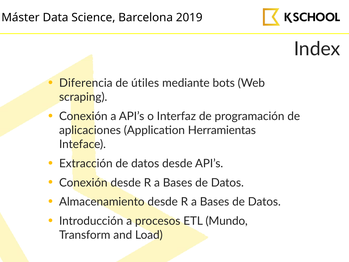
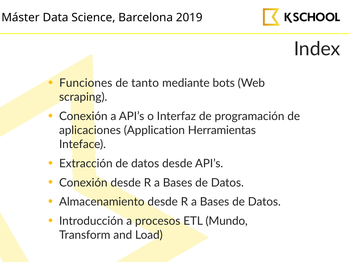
Diferencia: Diferencia -> Funciones (86, 83)
útiles: útiles -> tanto (145, 83)
